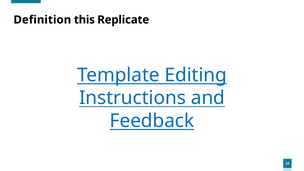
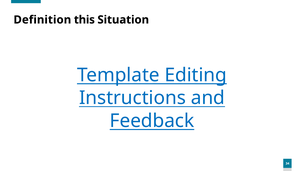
Replicate: Replicate -> Situation (123, 20)
